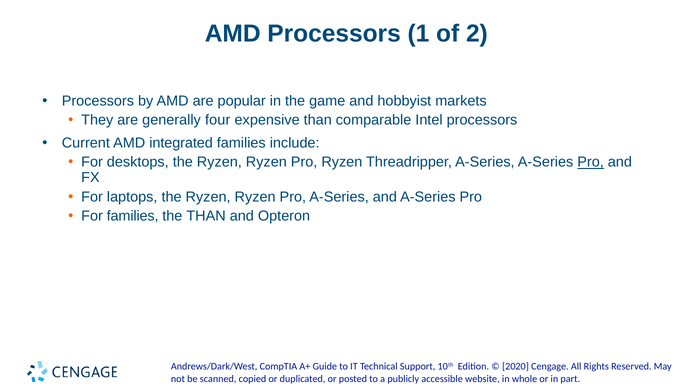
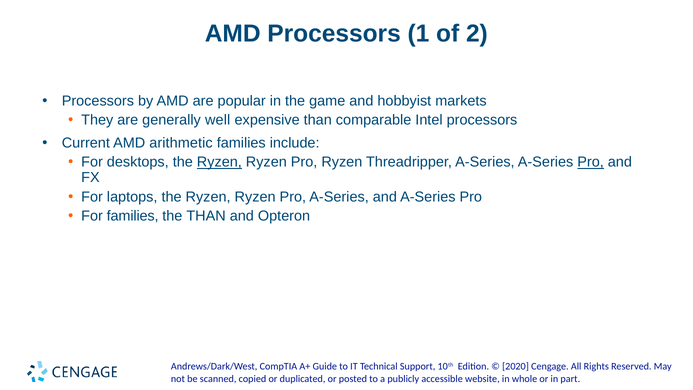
four: four -> well (218, 120)
integrated: integrated -> arithmetic (181, 143)
Ryzen underline: none -> present (219, 162)
